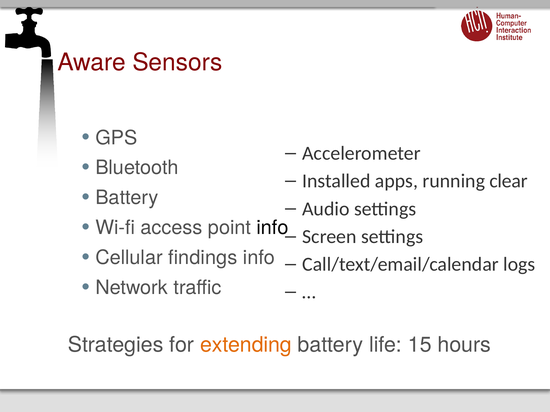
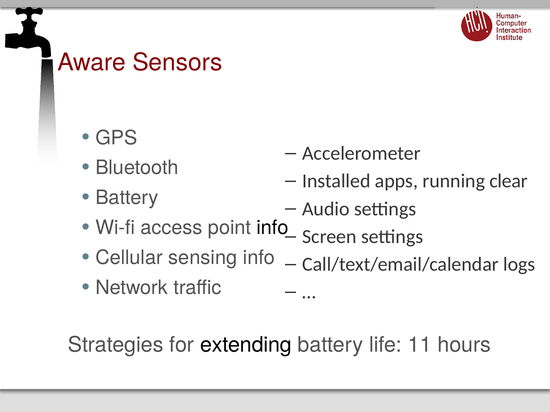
findings: findings -> sensing (203, 258)
extending colour: orange -> black (246, 345)
15: 15 -> 11 (420, 345)
